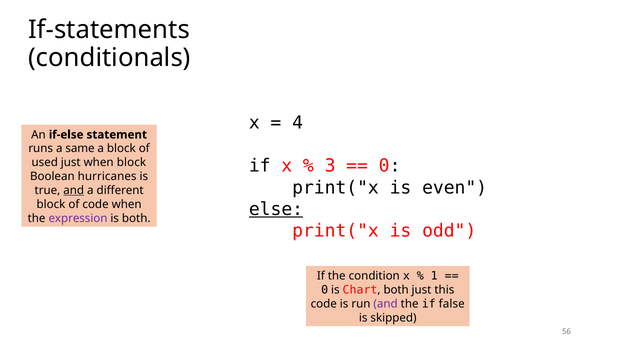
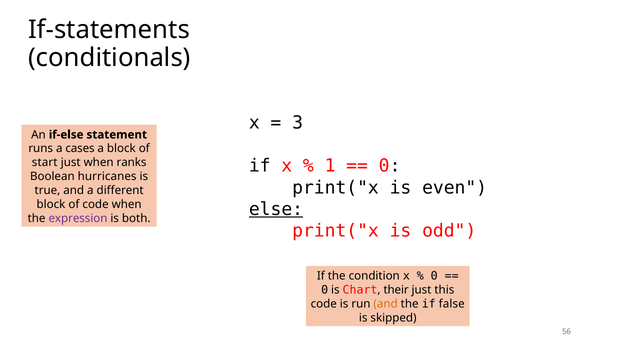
4: 4 -> 3 (298, 122)
same: same -> cases (80, 148)
3: 3 -> 1 (330, 166)
used: used -> start (45, 162)
when block: block -> ranks (132, 162)
and underline: present -> none (74, 190)
1: 1 -> 0 (434, 276)
both: both -> their (396, 290)
and colour: purple -> orange (386, 303)
